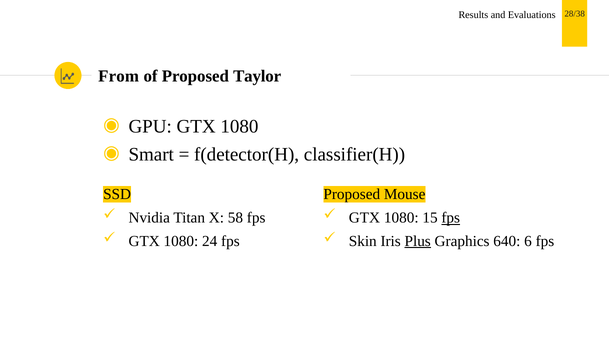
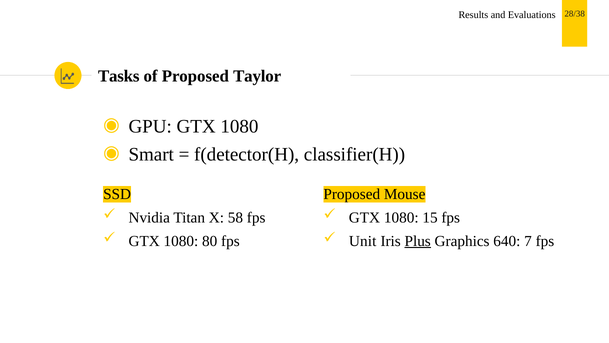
From: From -> Tasks (119, 76)
fps underline: present -> none (451, 217)
24: 24 -> 80 (210, 241)
Skin: Skin -> Unit (363, 241)
6: 6 -> 7 (528, 241)
